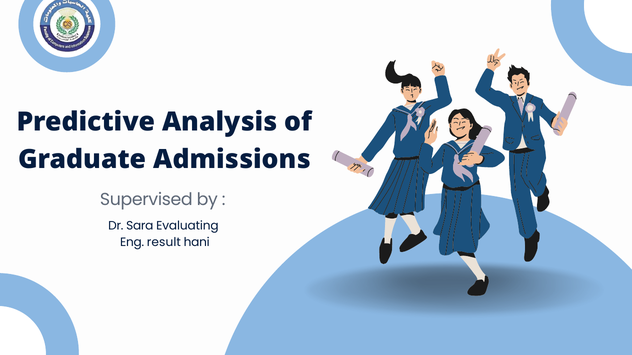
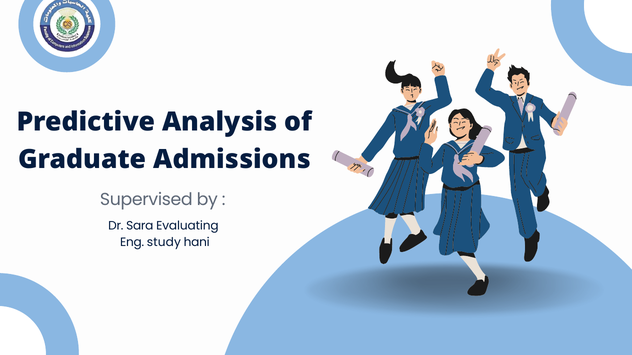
result: result -> study (164, 243)
